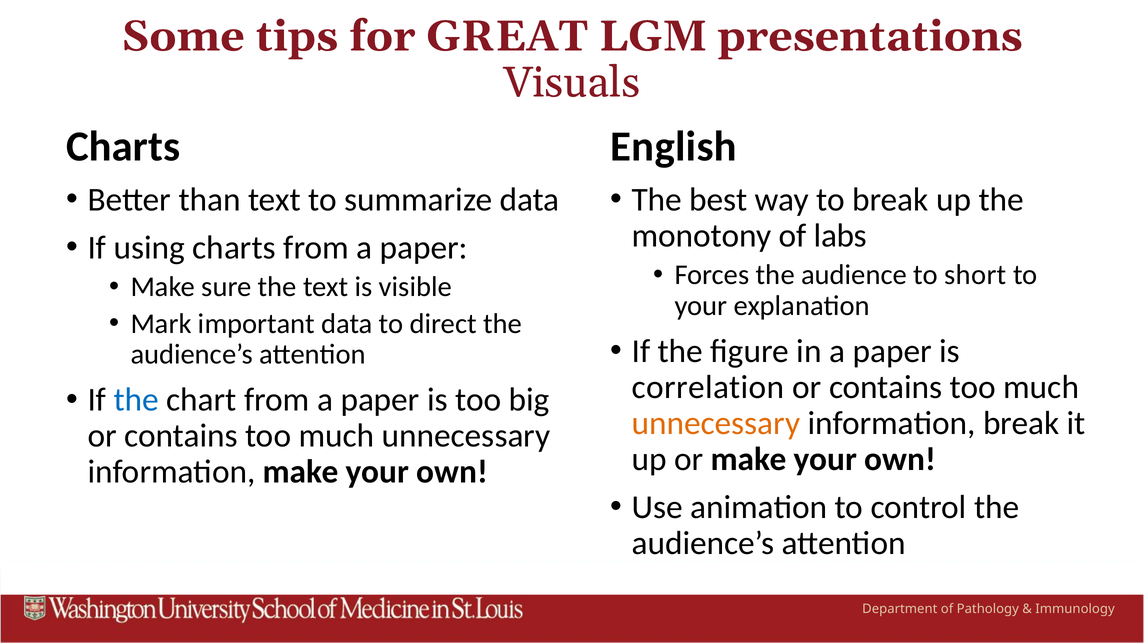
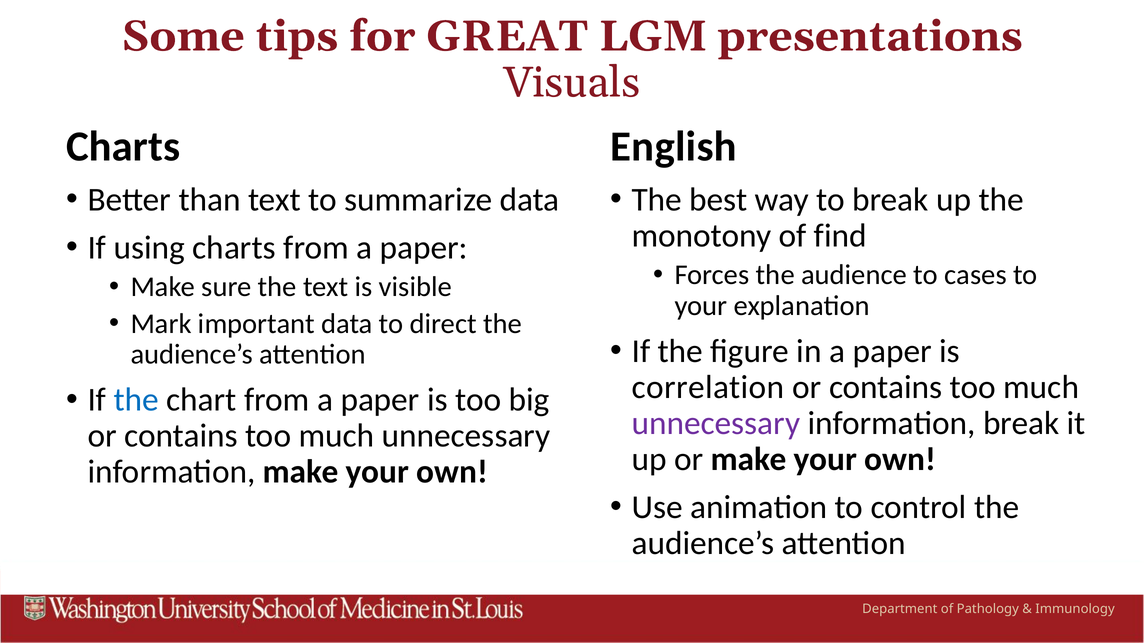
labs: labs -> find (840, 236)
short: short -> cases (976, 275)
unnecessary colour: orange -> purple (716, 424)
